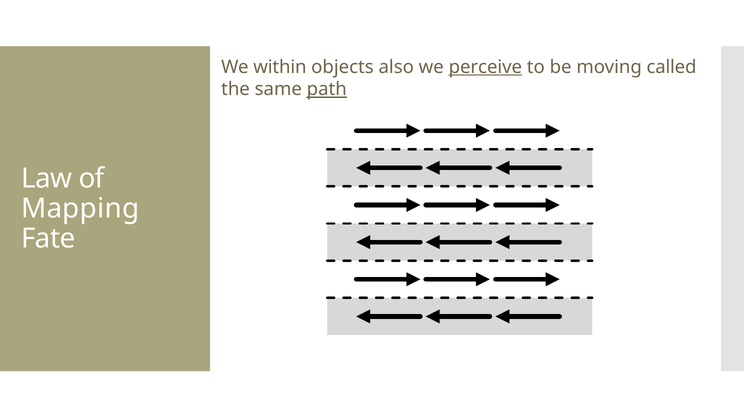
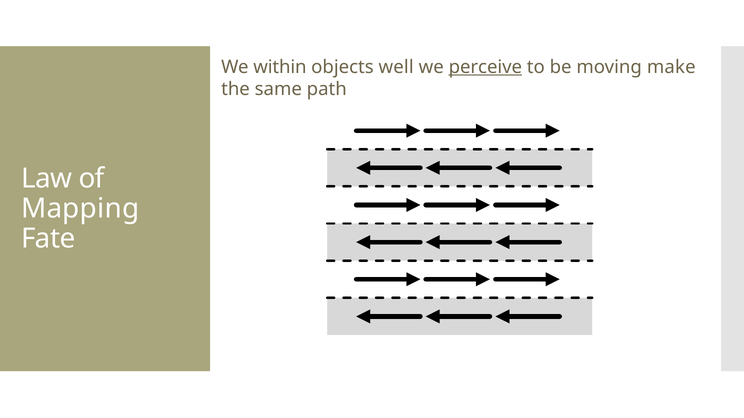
also: also -> well (396, 67)
called: called -> make (671, 67)
path underline: present -> none (327, 89)
